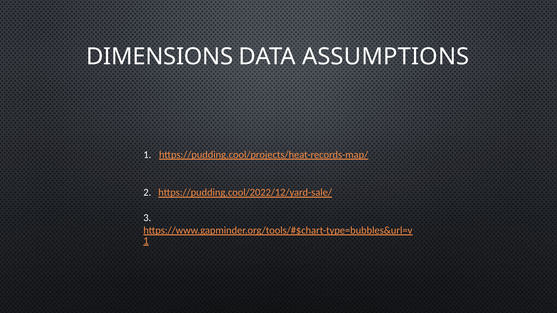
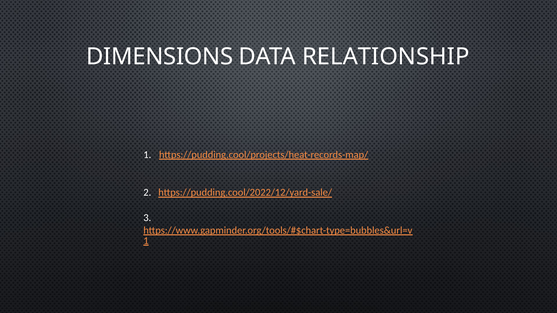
ASSUMPTIONS: ASSUMPTIONS -> RELATIONSHIP (386, 57)
